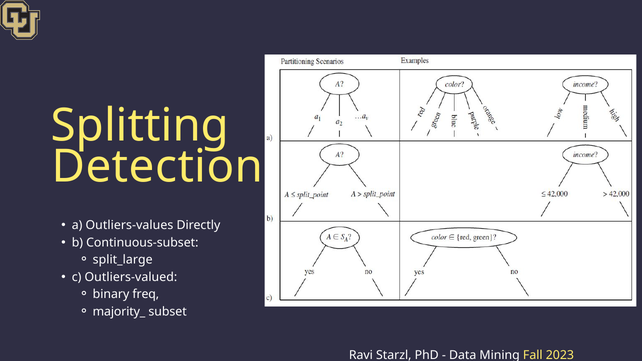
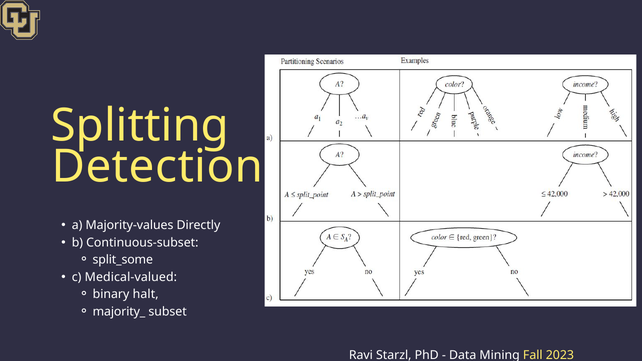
Outliers-values: Outliers-values -> Majority-values (129, 226)
split_large: split_large -> split_some (123, 260)
Outliers-valued: Outliers-valued -> Medical-valued (131, 277)
freq: freq -> halt (146, 295)
